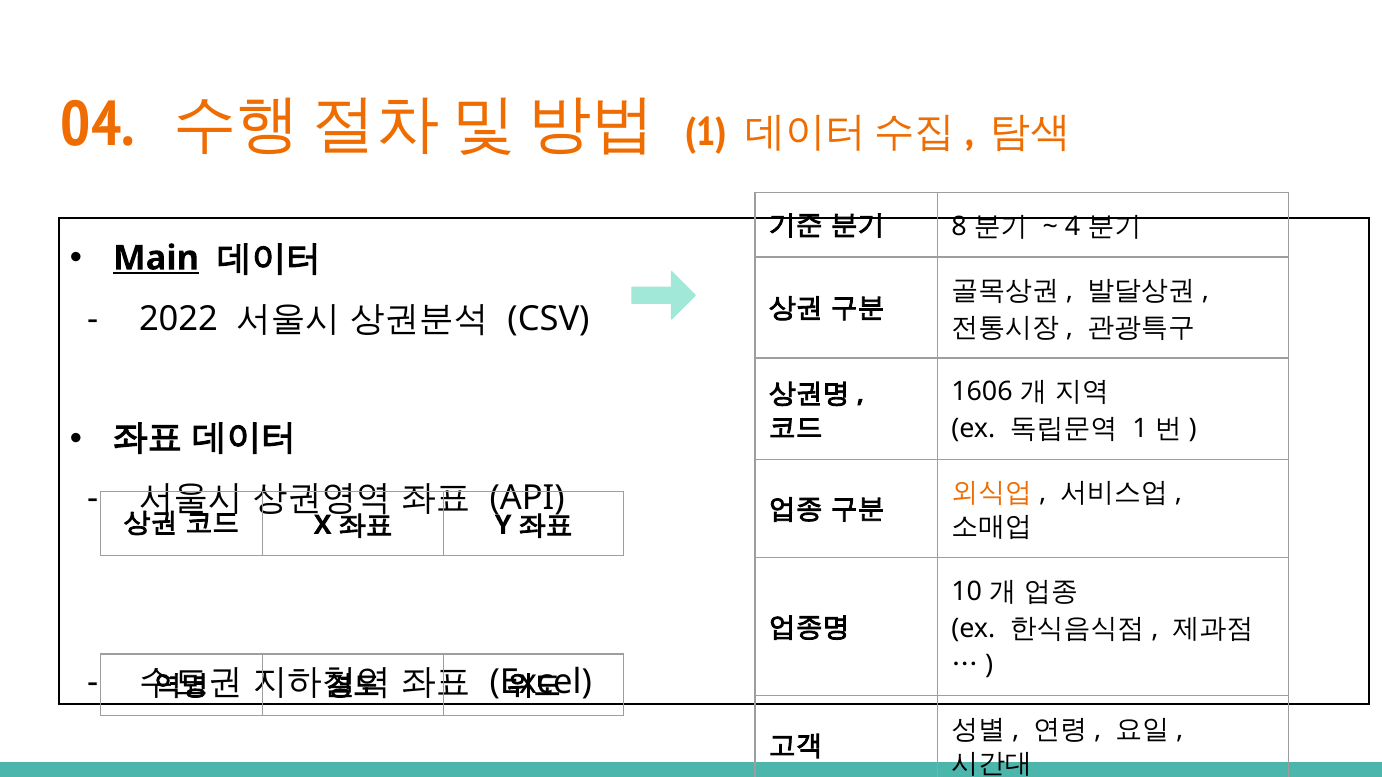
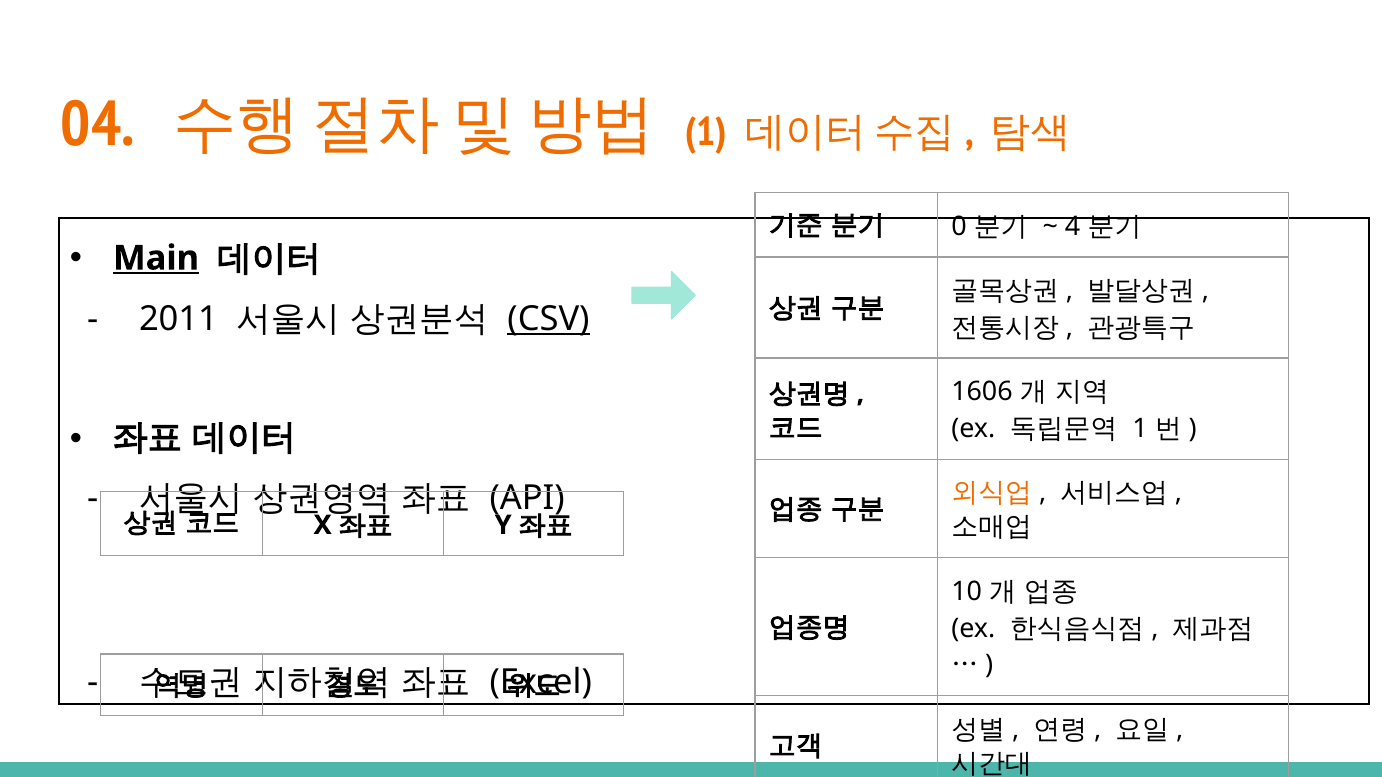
8: 8 -> 0 (959, 226)
2022: 2022 -> 2011 (178, 320)
CSV underline: none -> present (549, 320)
